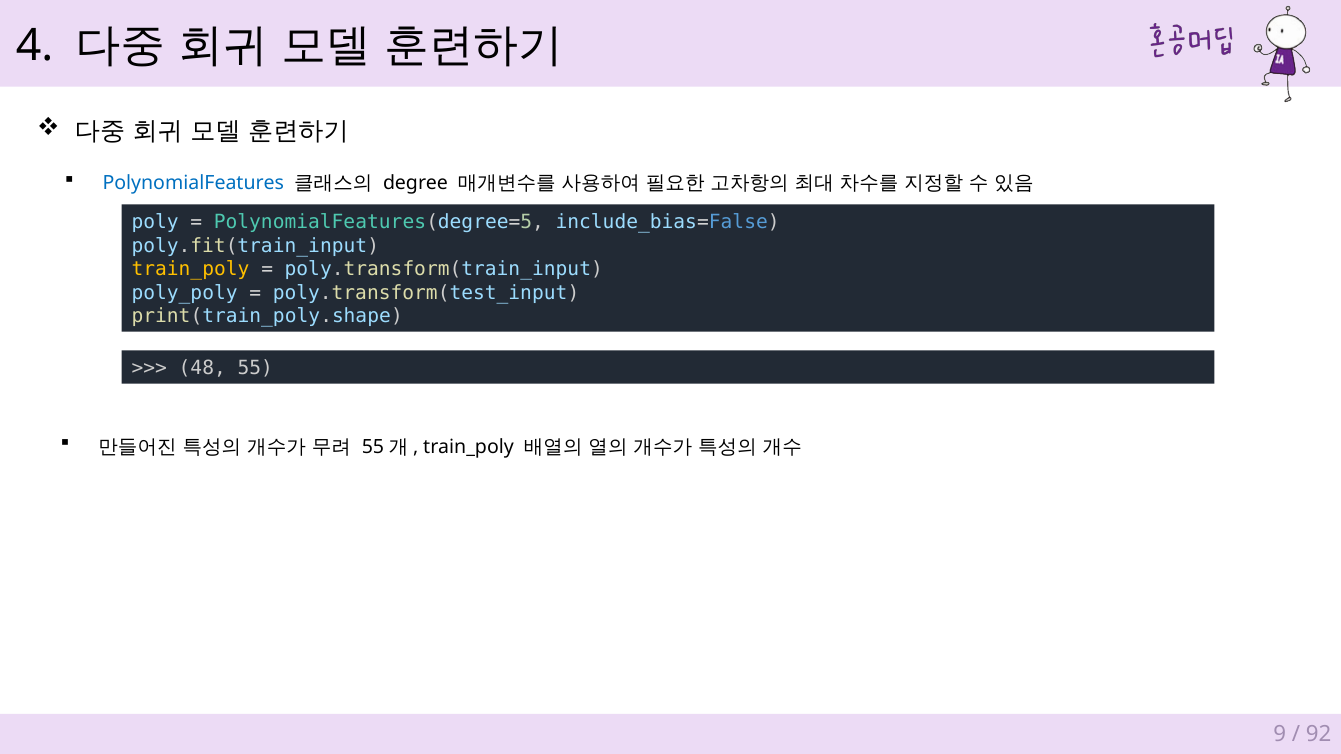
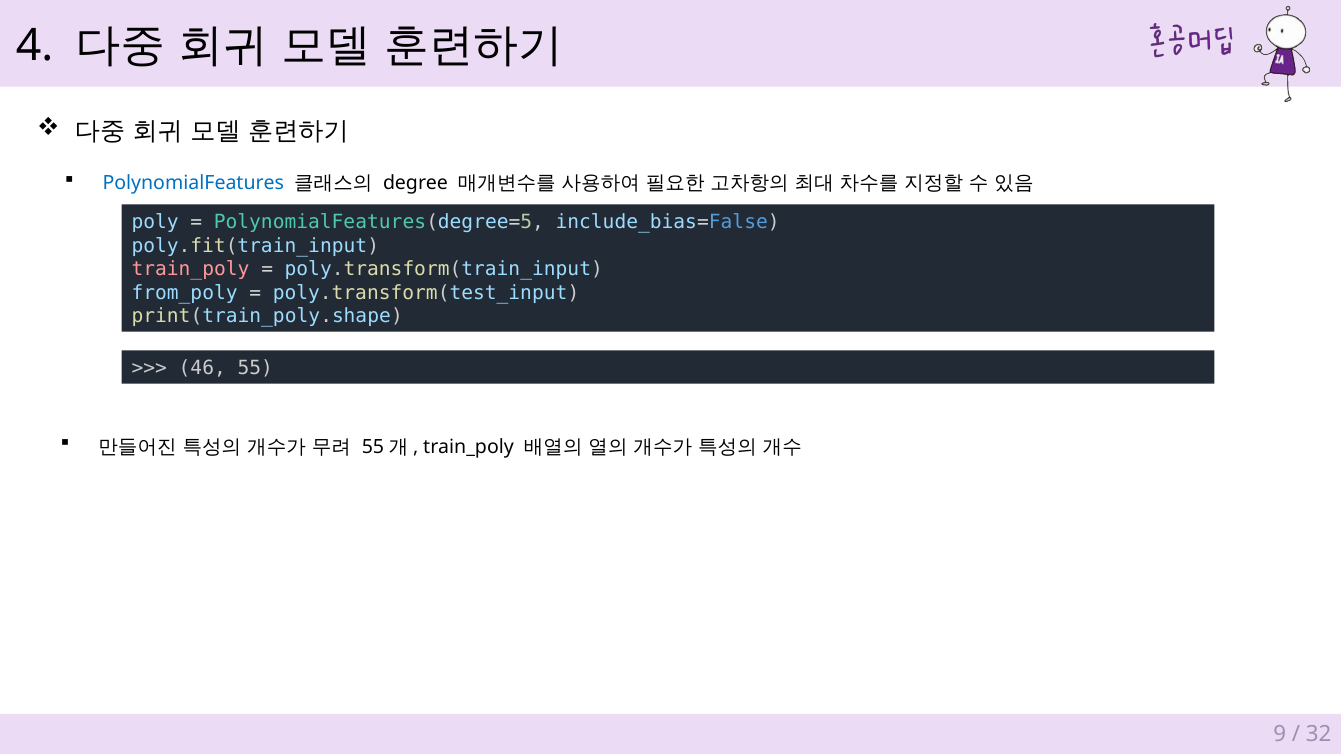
train_poly colour: yellow -> pink (190, 270)
poly_poly: poly_poly -> from_poly (185, 293)
48: 48 -> 46 (202, 369)
92: 92 -> 32 (1319, 734)
